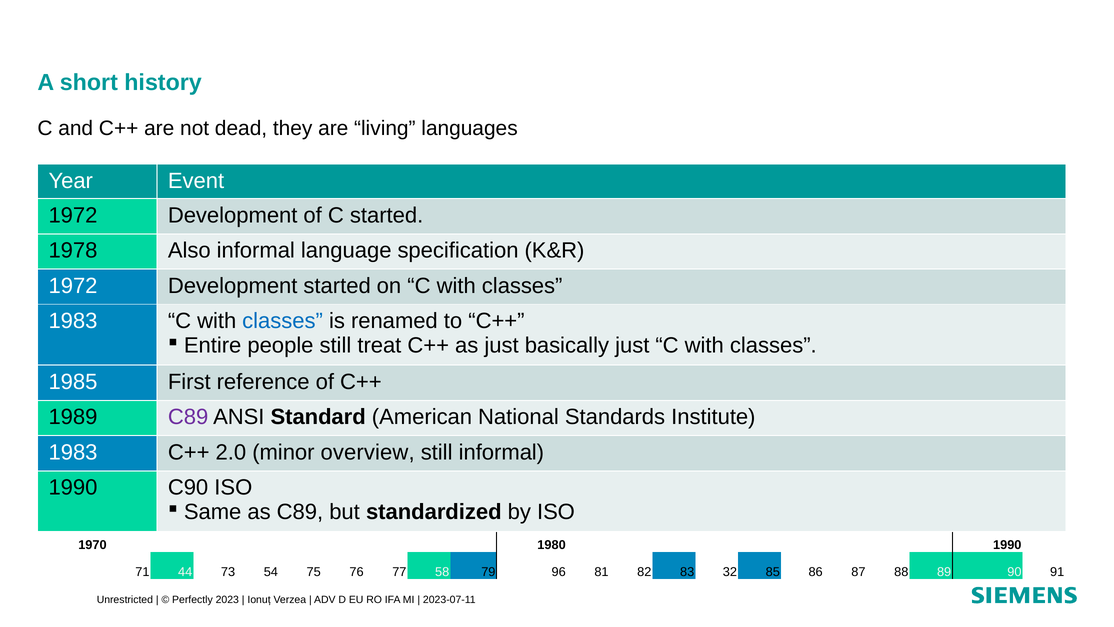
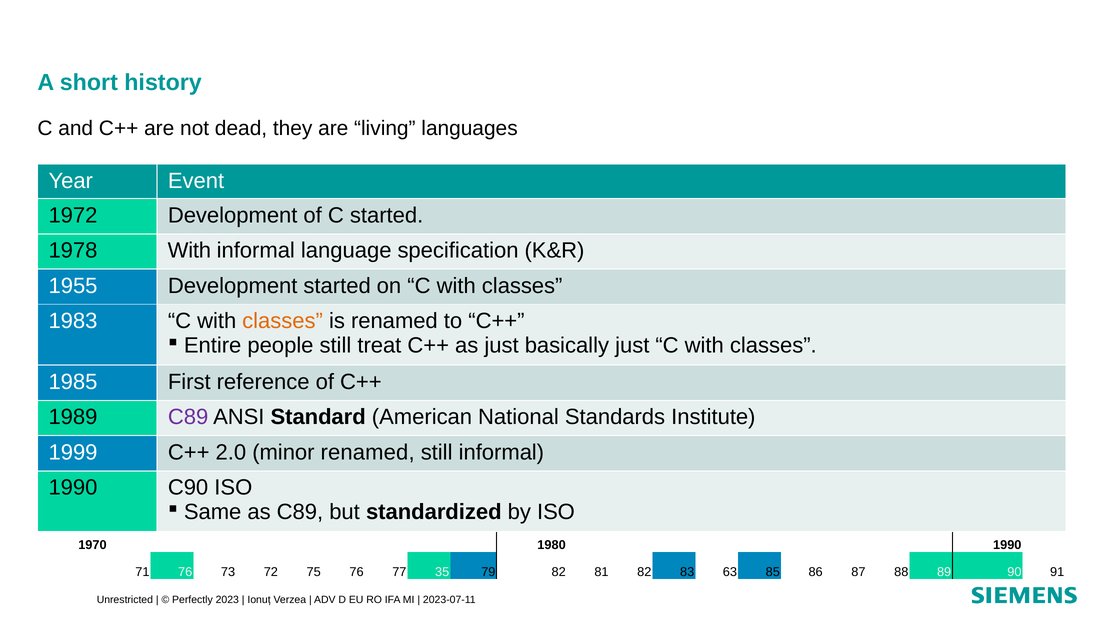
1978 Also: Also -> With (189, 250)
1972: 1972 -> 1955 (73, 286)
classes colour: blue -> orange (283, 321)
1983: 1983 -> 1999 (73, 452)
minor overview: overview -> renamed (368, 452)
71 44: 44 -> 76 (185, 572)
54: 54 -> 72 (271, 572)
58: 58 -> 35 (442, 572)
79 96: 96 -> 82 (559, 572)
32: 32 -> 63 (730, 572)
